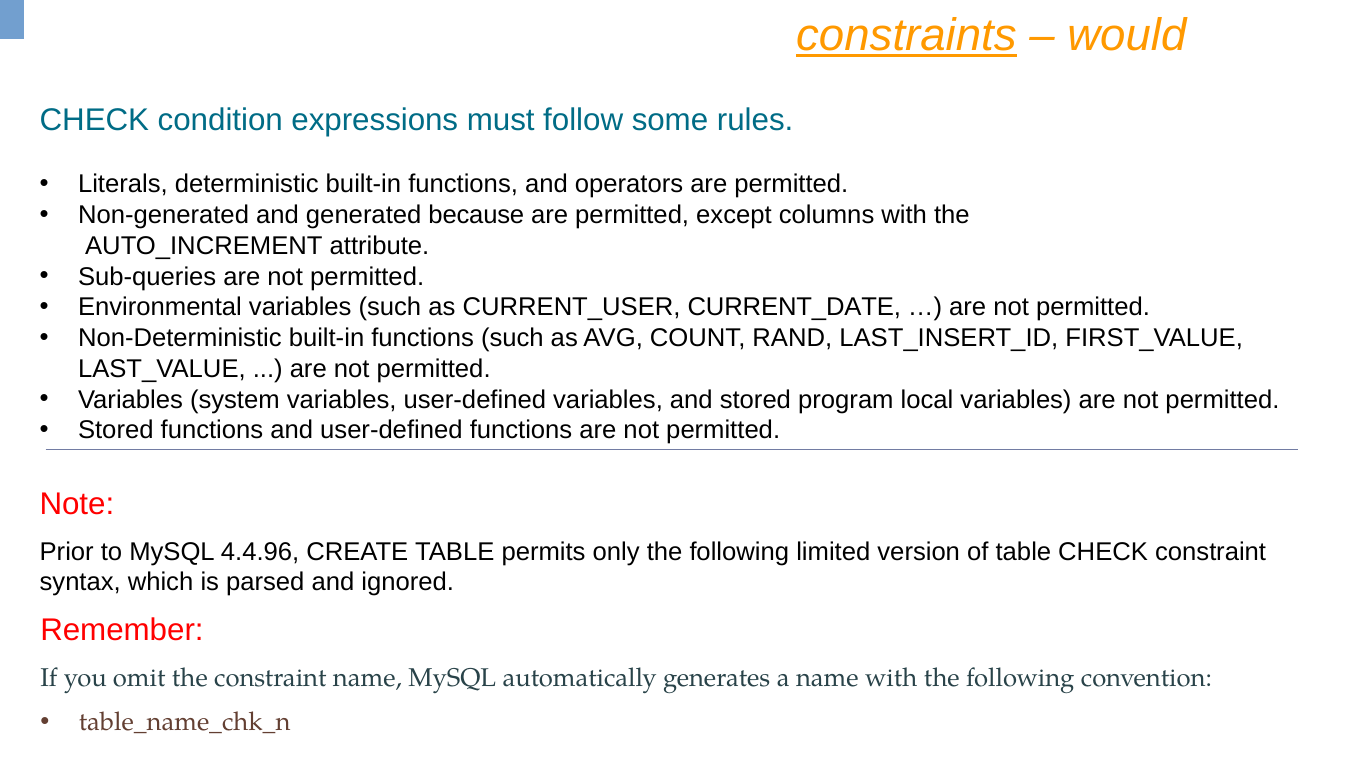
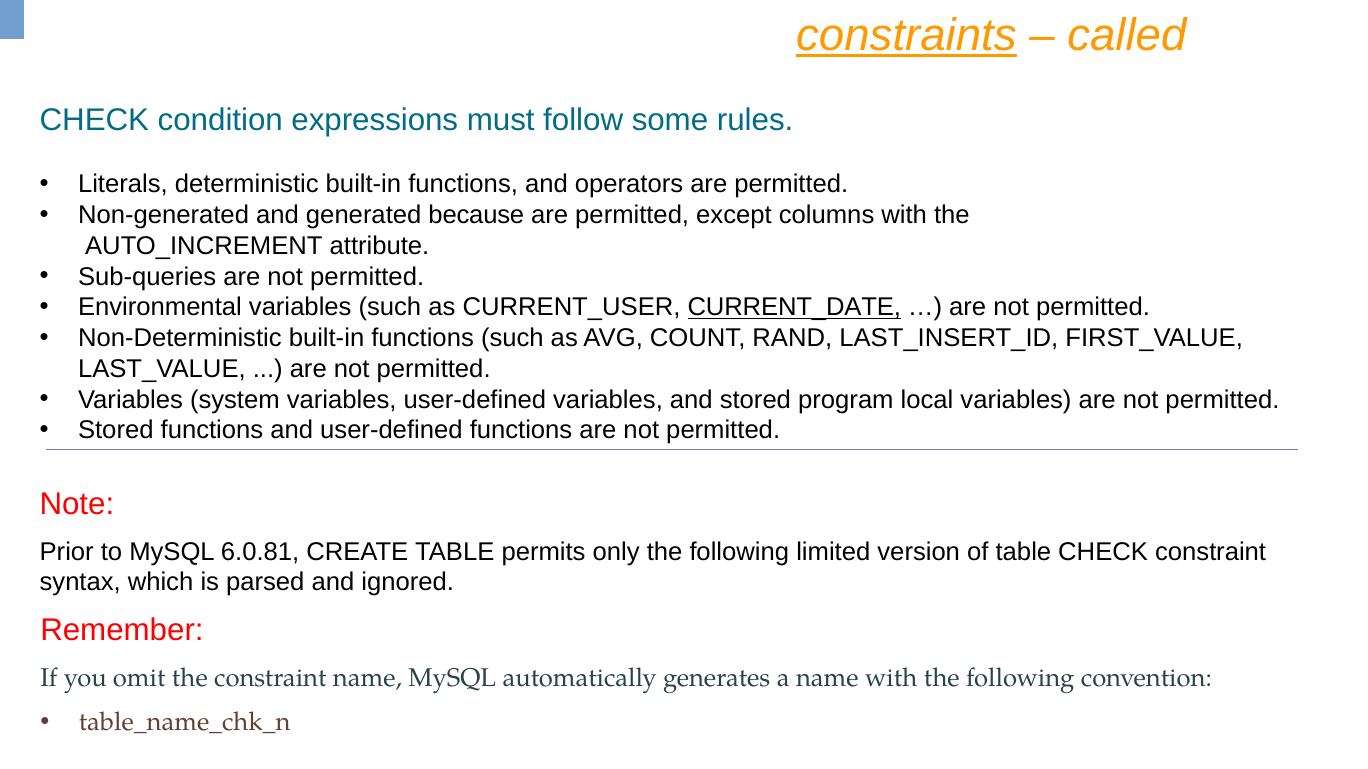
would: would -> called (1127, 36)
CURRENT_DATE underline: none -> present (794, 308)
4.4.96: 4.4.96 -> 6.0.81 (260, 552)
